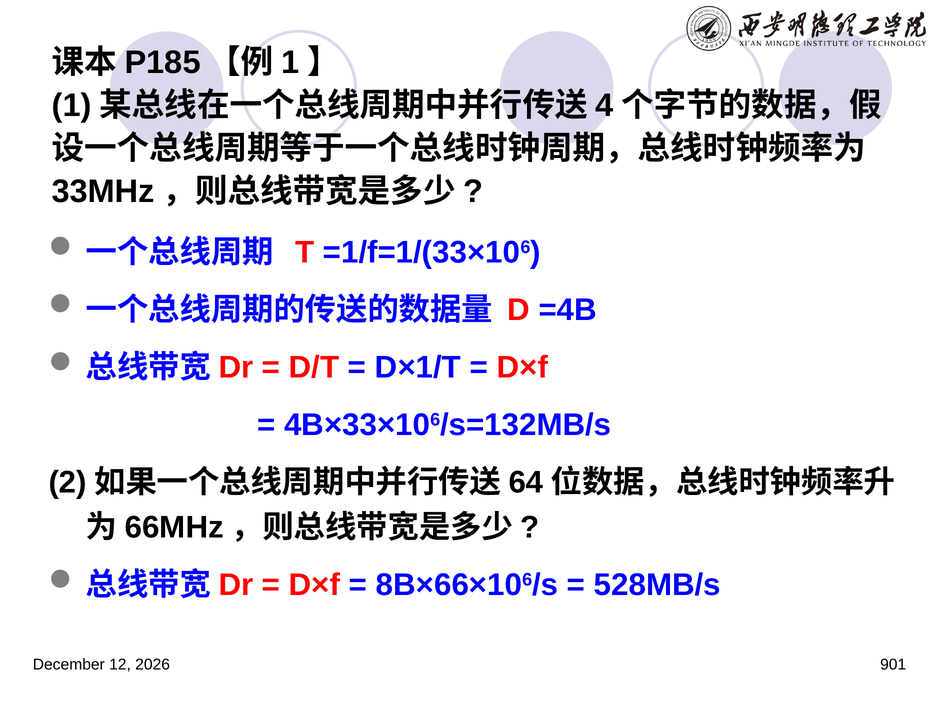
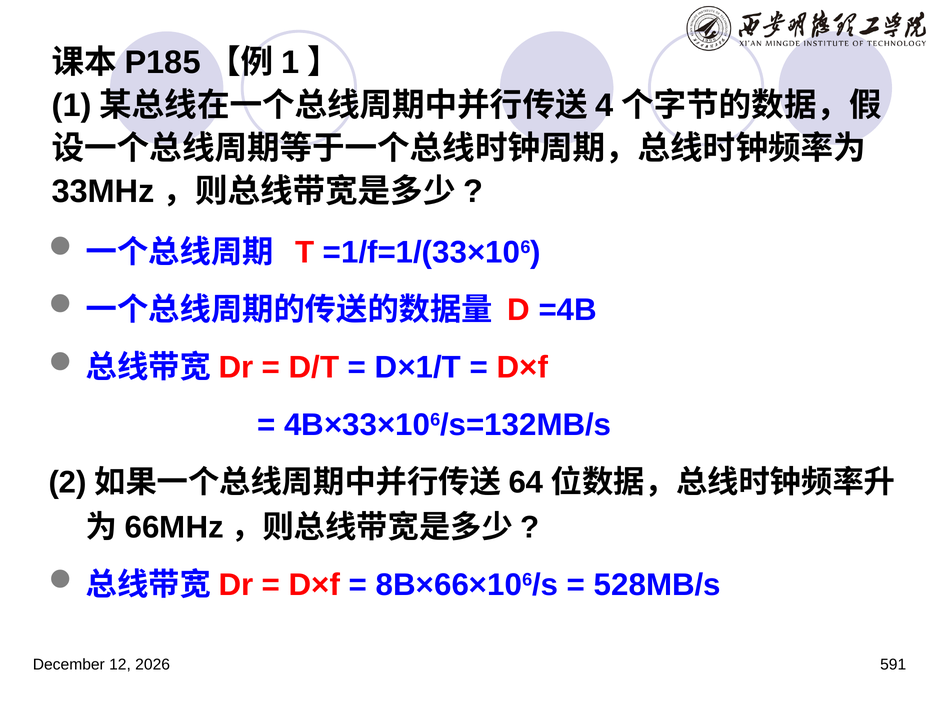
901: 901 -> 591 (893, 665)
